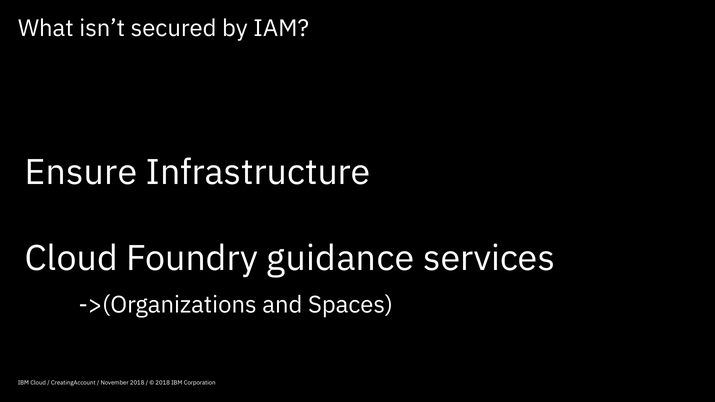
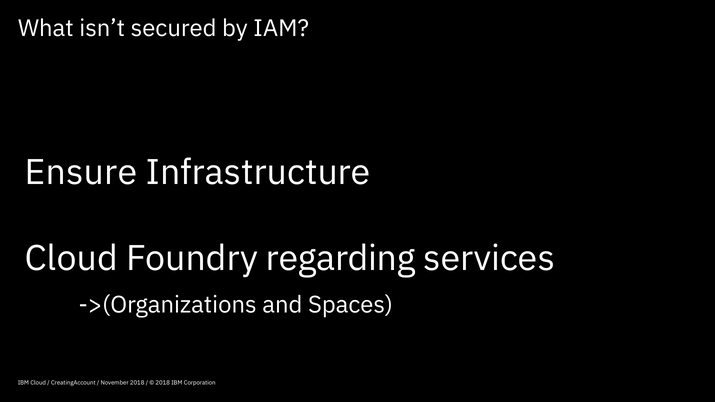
guidance: guidance -> regarding (341, 258)
